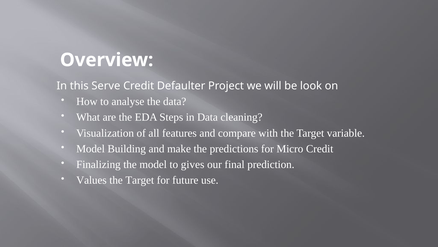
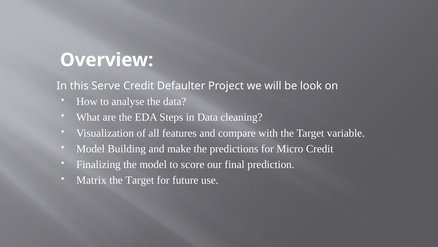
gives: gives -> score (193, 164)
Values: Values -> Matrix (91, 180)
